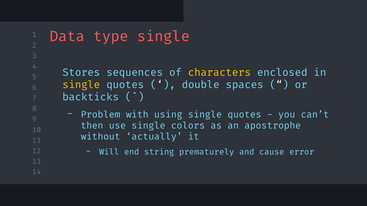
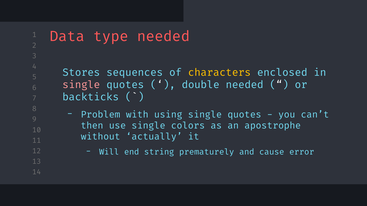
type single: single -> needed (163, 37)
single colour: yellow -> pink (81, 85)
double spaces: spaces -> needed (245, 85)
